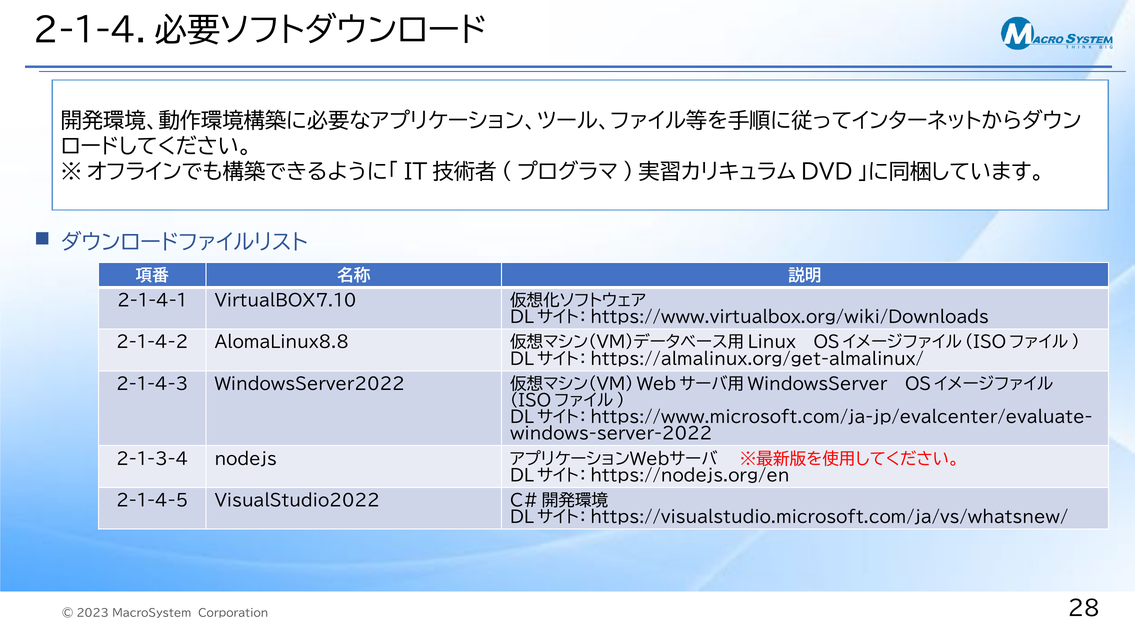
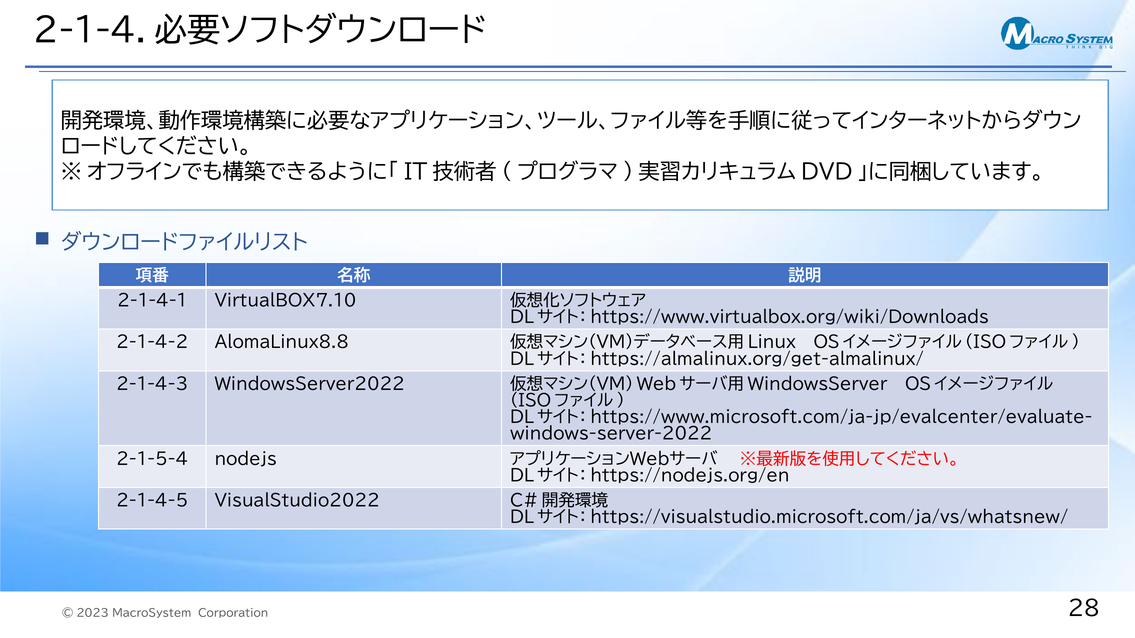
2-1-3-4: 2-1-3-4 -> 2-1-5-4 (152, 459)
